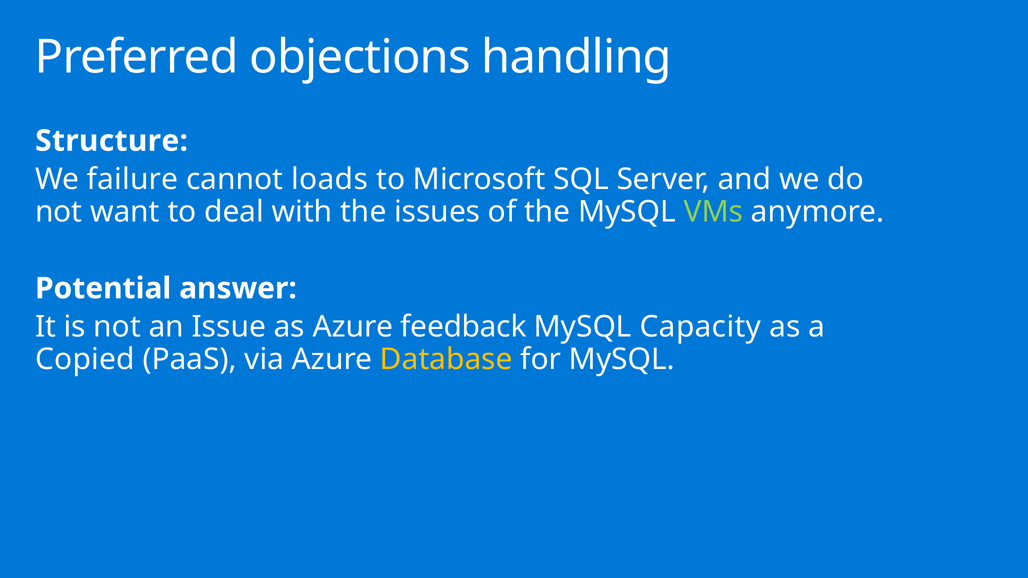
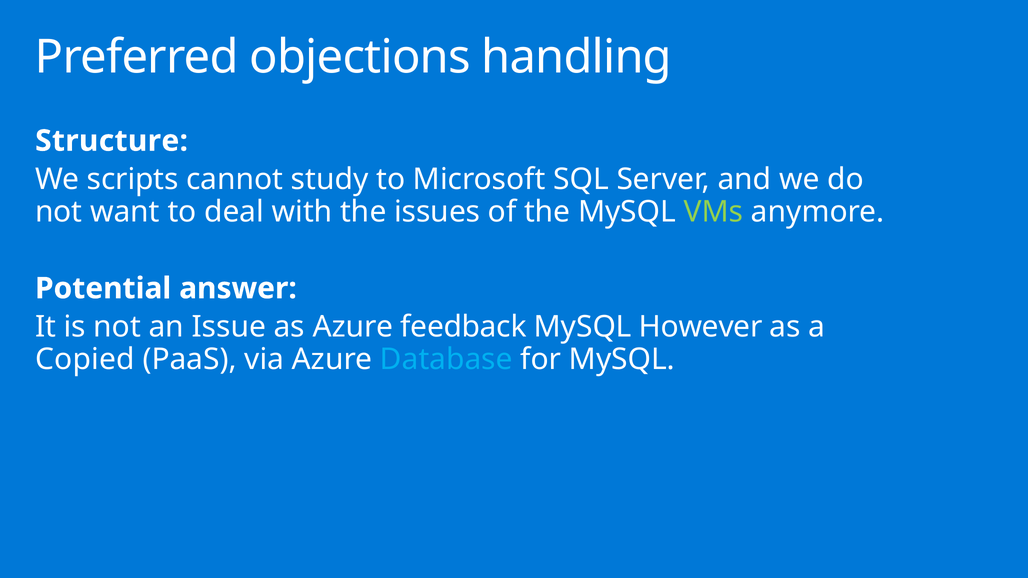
failure: failure -> scripts (133, 179)
loads: loads -> study (330, 179)
Capacity: Capacity -> However (701, 327)
Database colour: yellow -> light blue (446, 359)
